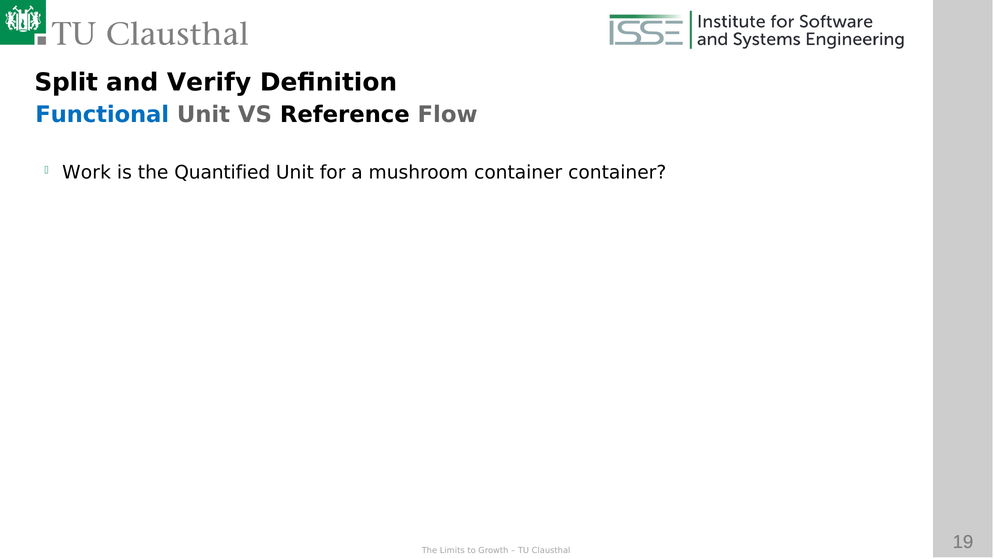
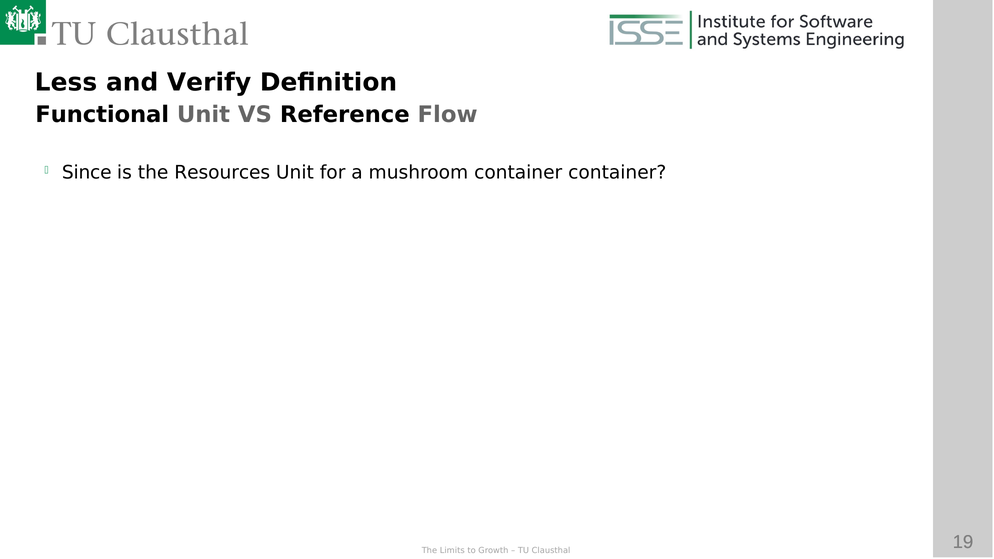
Split: Split -> Less (66, 83)
Functional colour: blue -> black (102, 115)
Work: Work -> Since (87, 173)
Quantified: Quantified -> Resources (222, 173)
